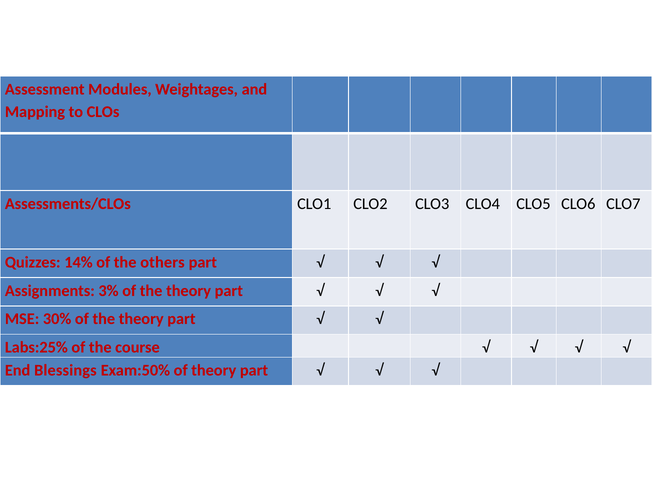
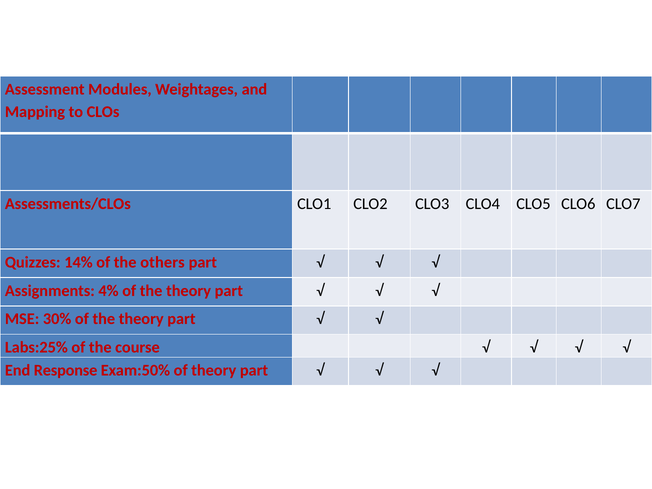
3%: 3% -> 4% (108, 291)
Blessings: Blessings -> Response (66, 370)
